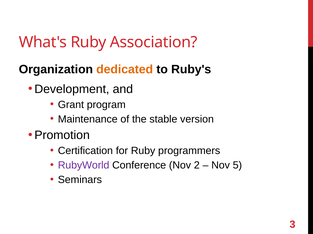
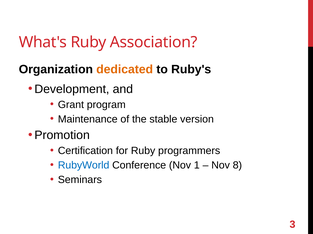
RubyWorld colour: purple -> blue (84, 166)
2: 2 -> 1 (197, 166)
5: 5 -> 8 (237, 166)
